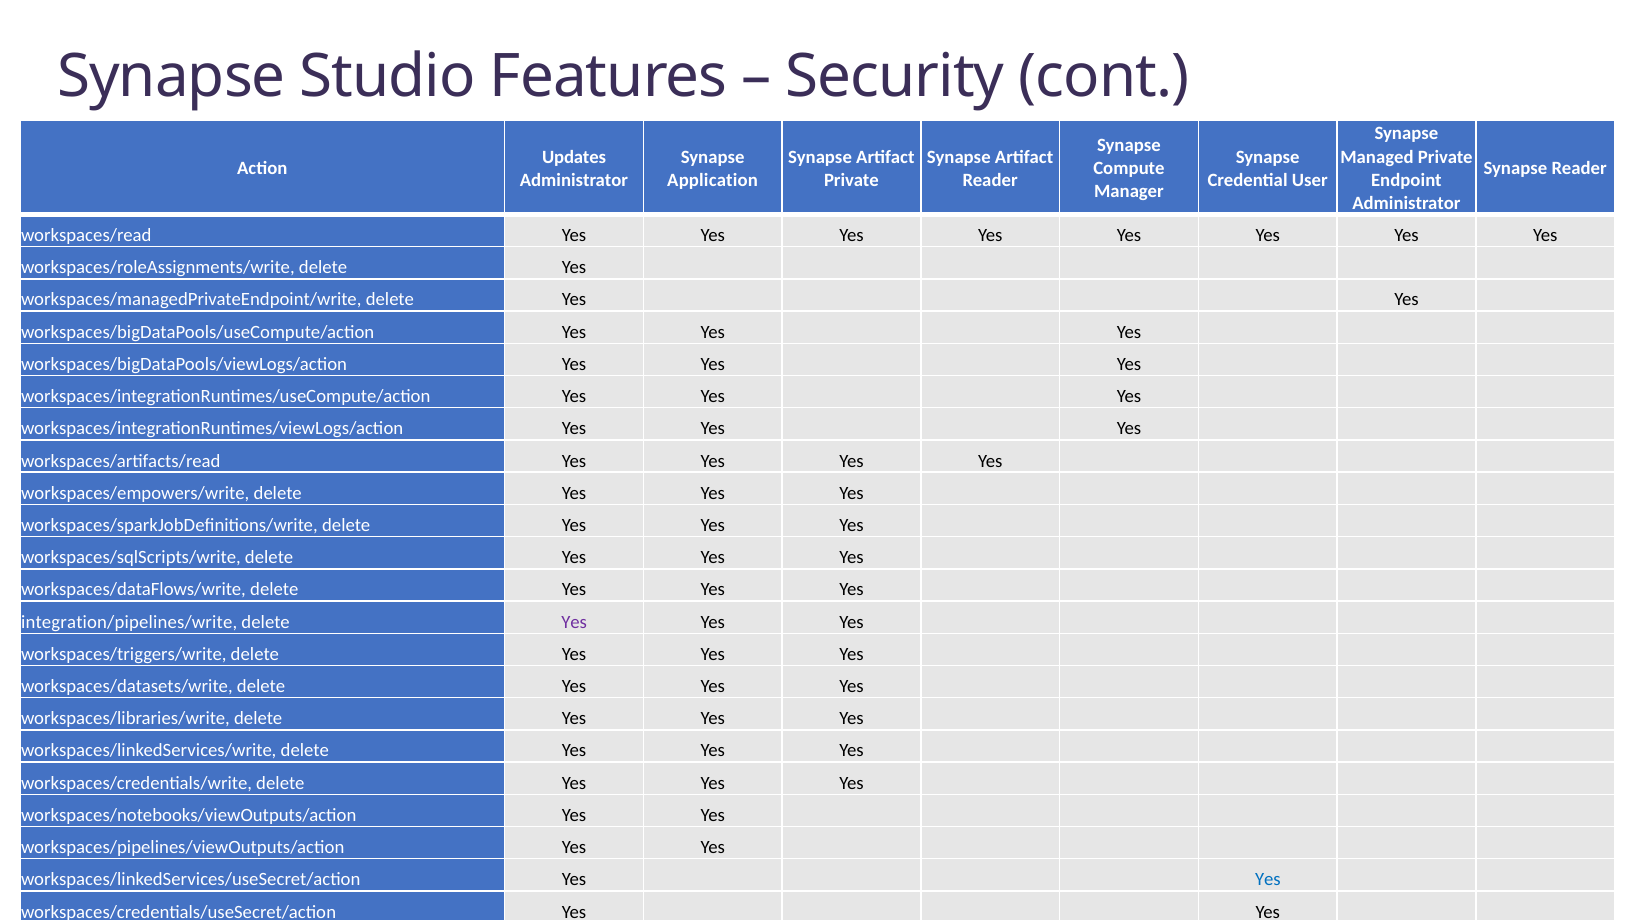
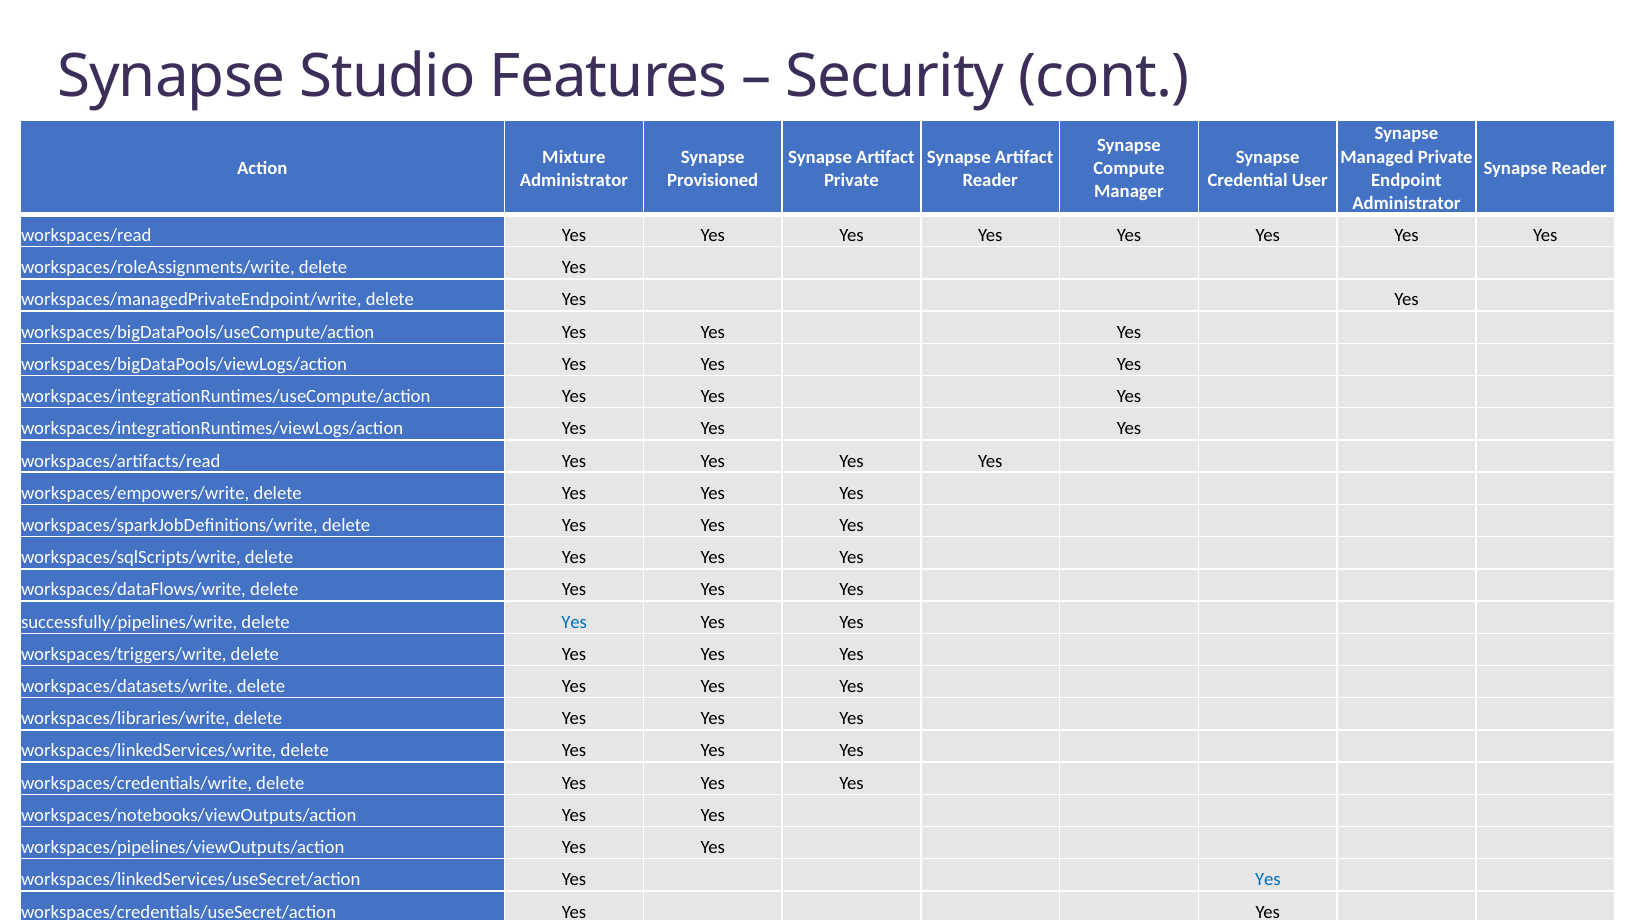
Updates: Updates -> Mixture (574, 157)
Application: Application -> Provisioned (713, 180)
integration/pipelines/write: integration/pipelines/write -> successfully/pipelines/write (129, 622)
Yes colour: purple -> blue (574, 622)
